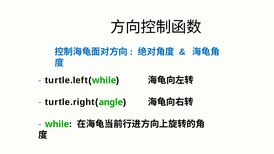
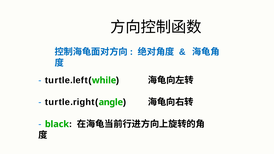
while: while -> black (57, 124)
